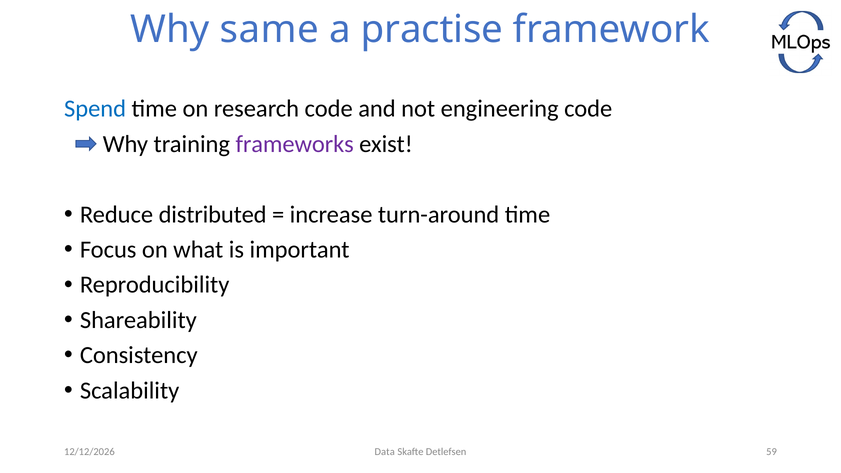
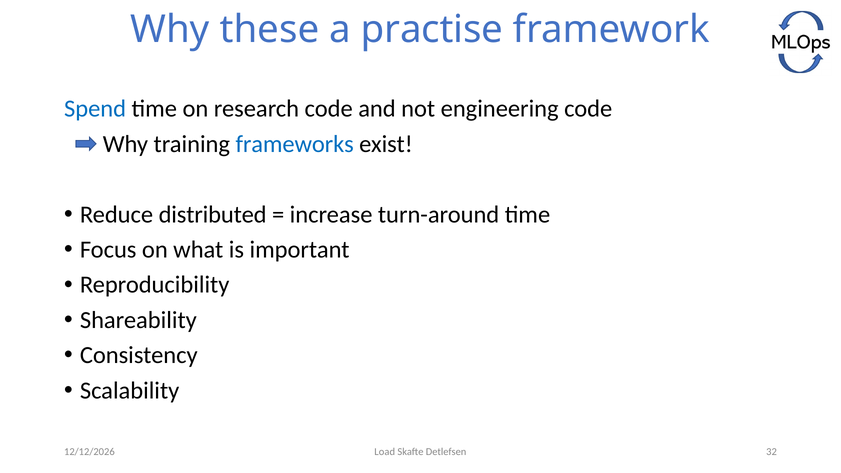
same: same -> these (269, 30)
frameworks colour: purple -> blue (295, 144)
Data: Data -> Load (385, 452)
59: 59 -> 32 (772, 452)
